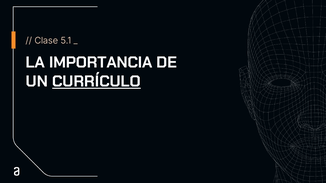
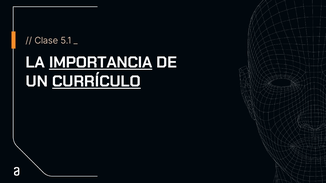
IMPORTANCIA underline: none -> present (101, 63)
